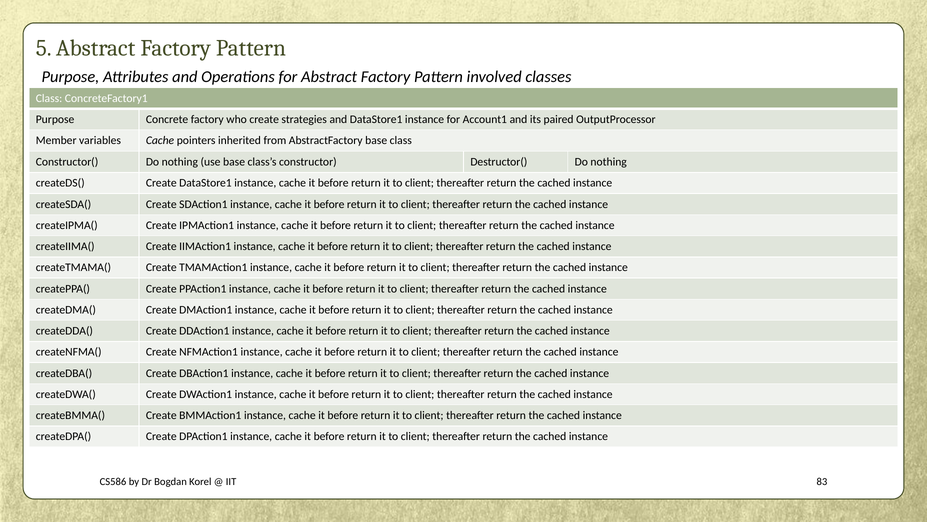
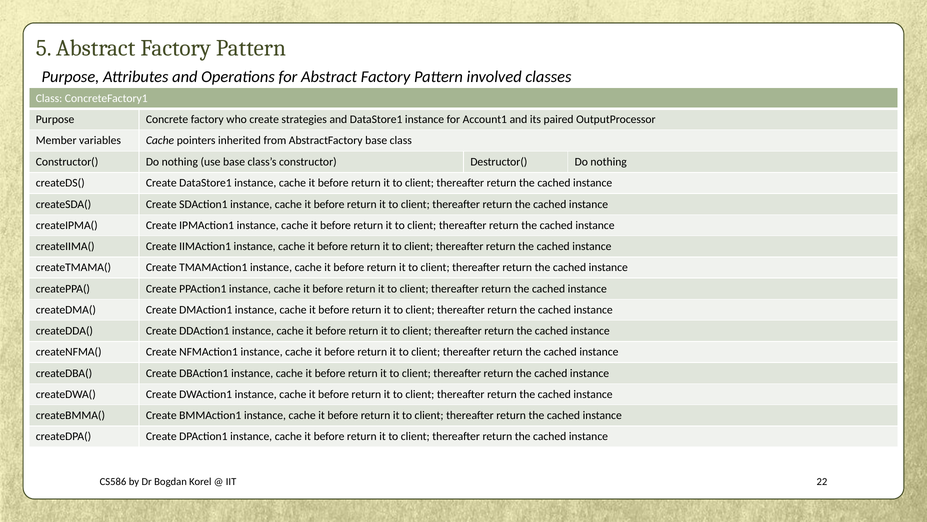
83: 83 -> 22 (822, 482)
